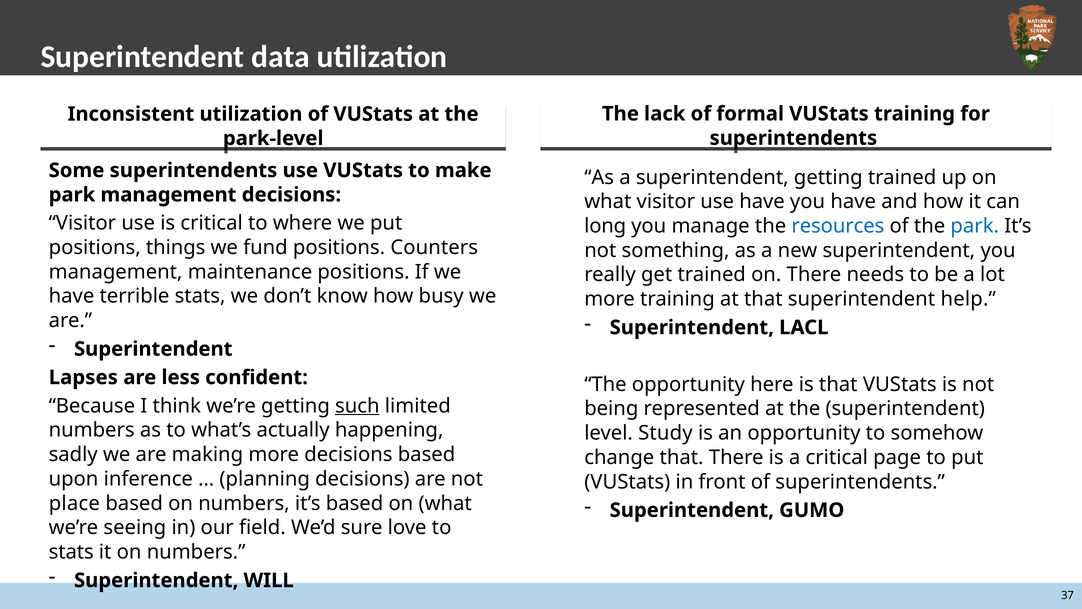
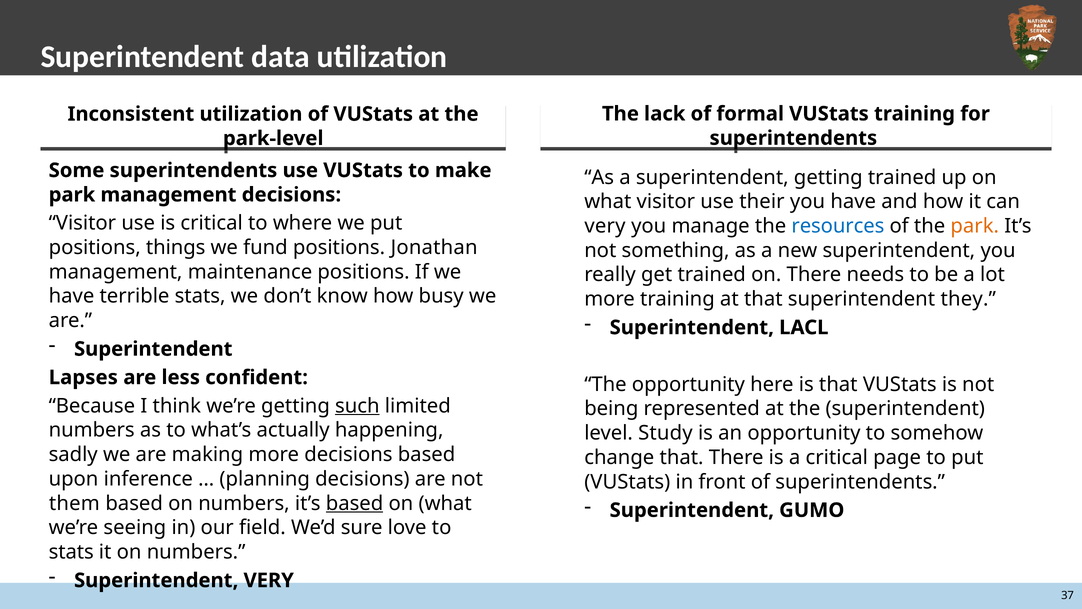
use have: have -> their (762, 202)
long: long -> very (605, 226)
park colour: blue -> orange (975, 226)
Counters: Counters -> Jonathan (434, 247)
help: help -> they (968, 299)
place: place -> them (74, 503)
based underline: none -> present (355, 503)
Superintendent WILL: WILL -> VERY (269, 580)
